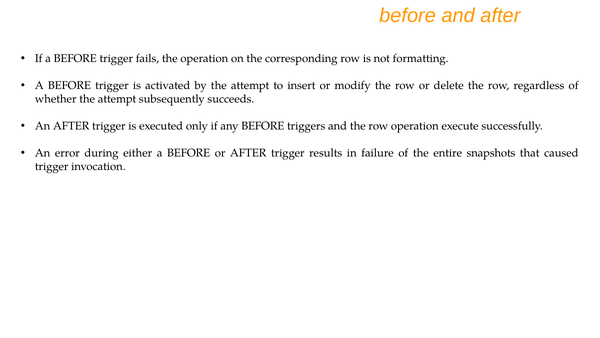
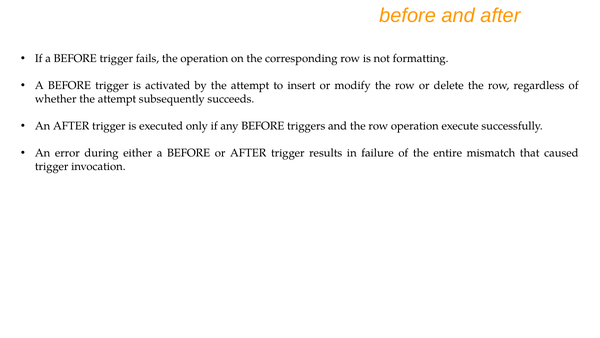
snapshots: snapshots -> mismatch (491, 153)
